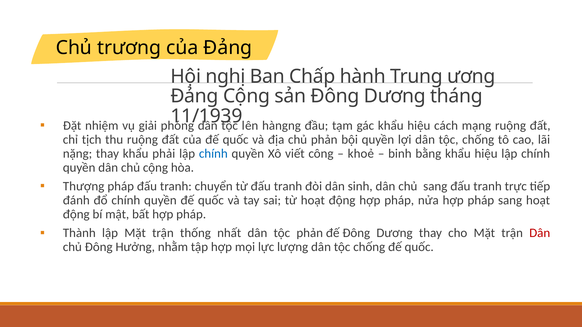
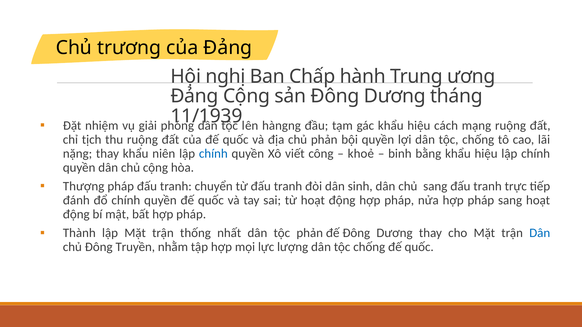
phải: phải -> niên (164, 154)
Dân colour: red -> blue (540, 233)
Hưởng: Hưởng -> Truyền (135, 247)
